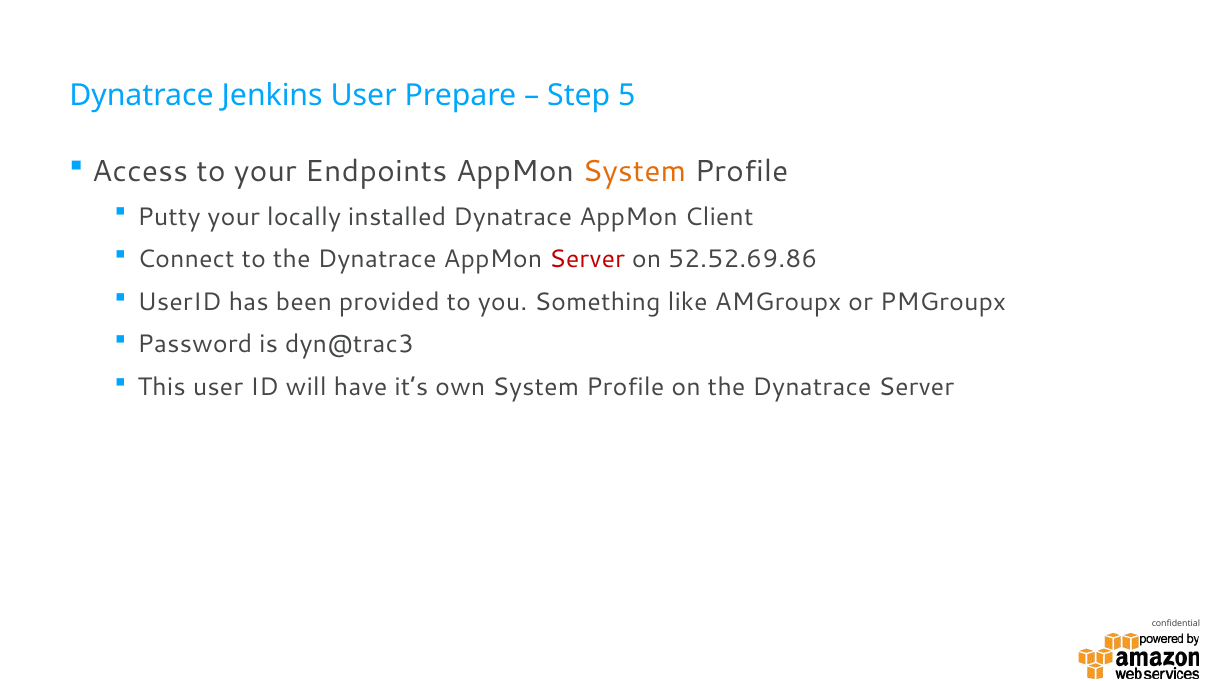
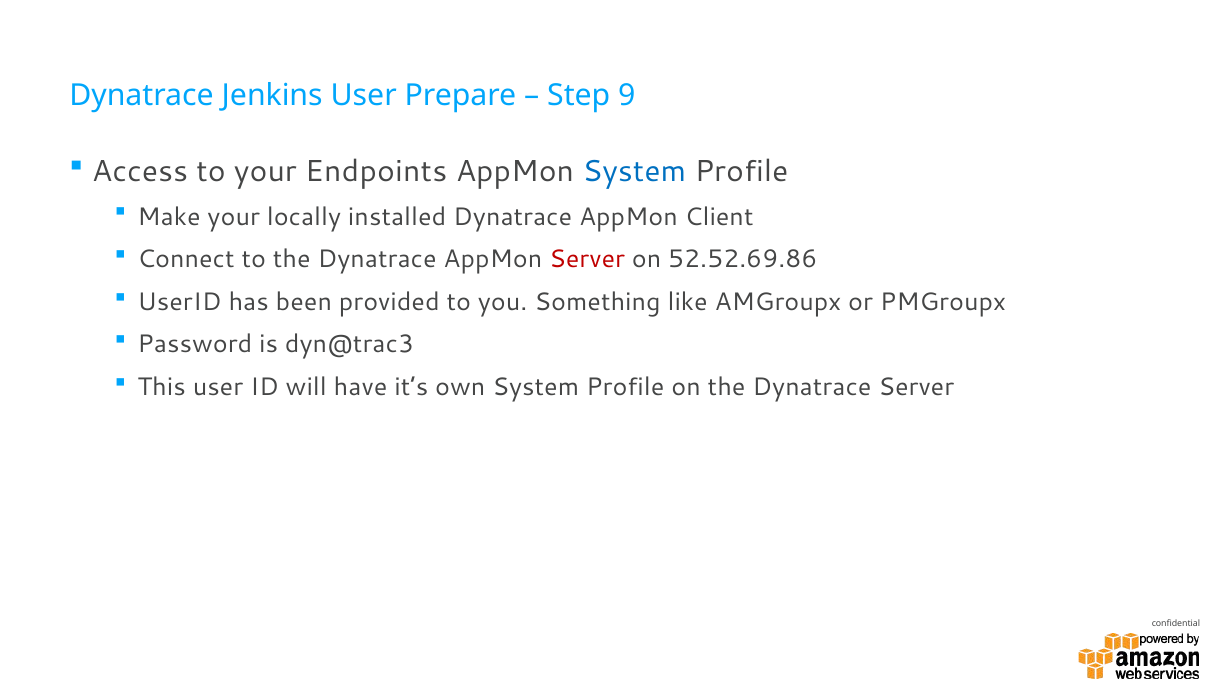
5: 5 -> 9 (627, 96)
System colour: orange -> blue (634, 171)
Putty: Putty -> Make (169, 217)
